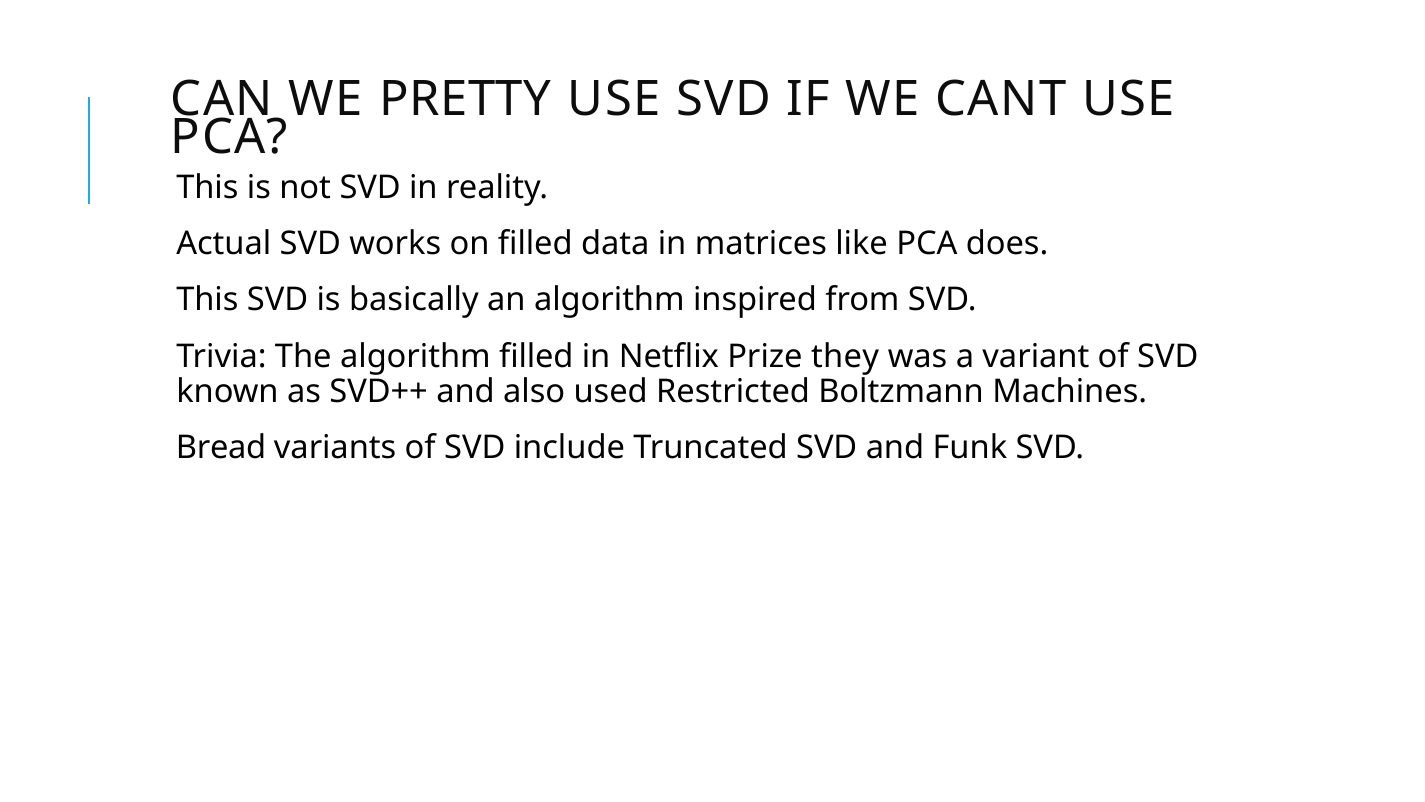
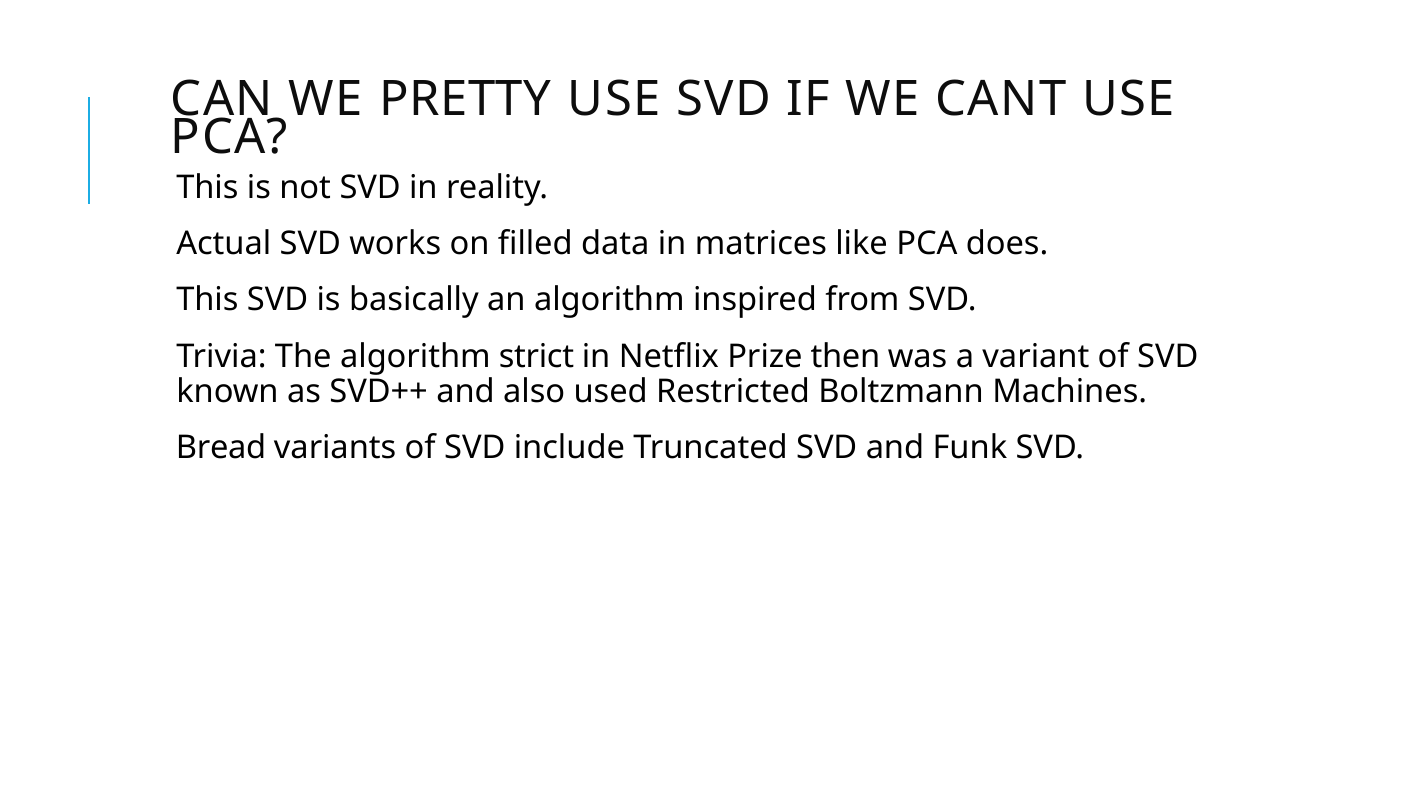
algorithm filled: filled -> strict (536, 356)
they: they -> then (845, 356)
